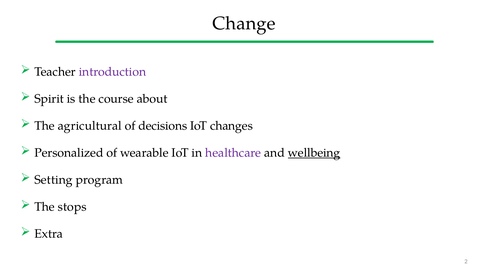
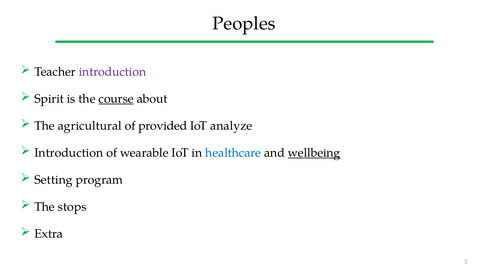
Change: Change -> Peoples (244, 24)
course underline: none -> present (116, 99)
decisions: decisions -> provided (163, 126)
changes: changes -> analyze (231, 126)
Personalized: Personalized -> Introduction (69, 153)
healthcare colour: purple -> blue (233, 153)
